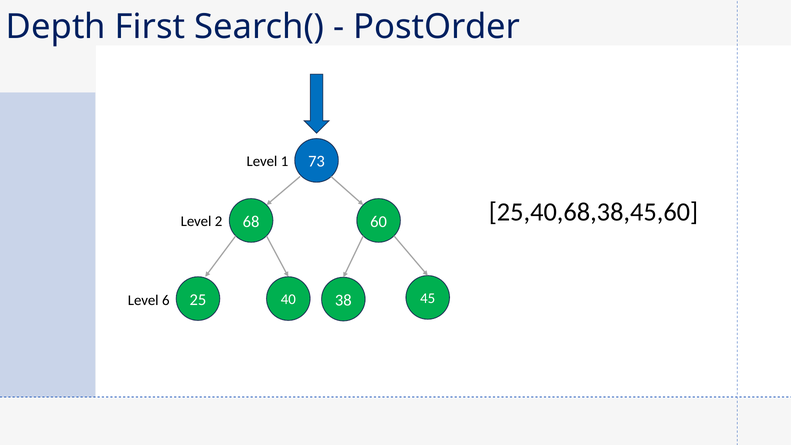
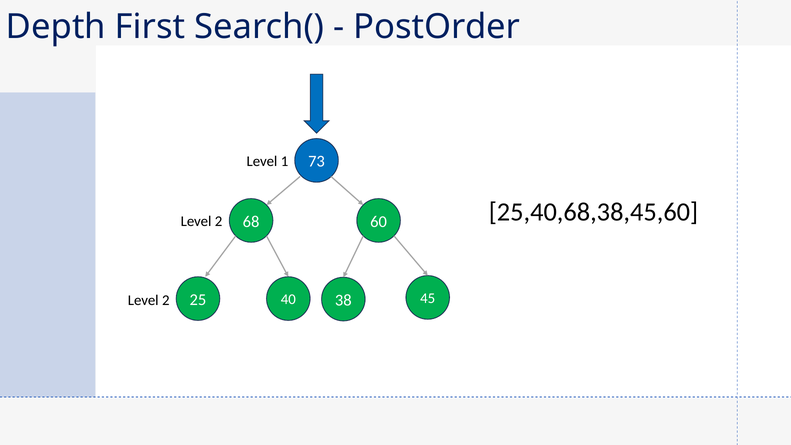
6: 6 -> 2 (166, 300)
